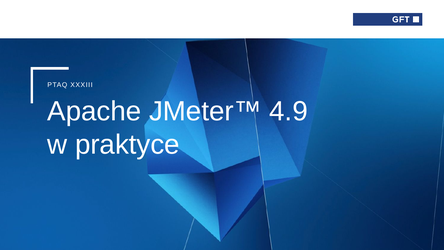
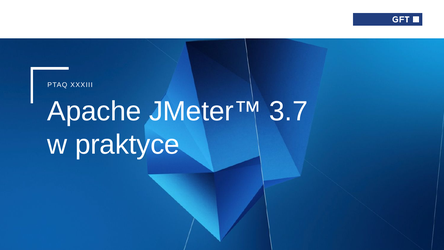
4.9: 4.9 -> 3.7 (289, 111)
